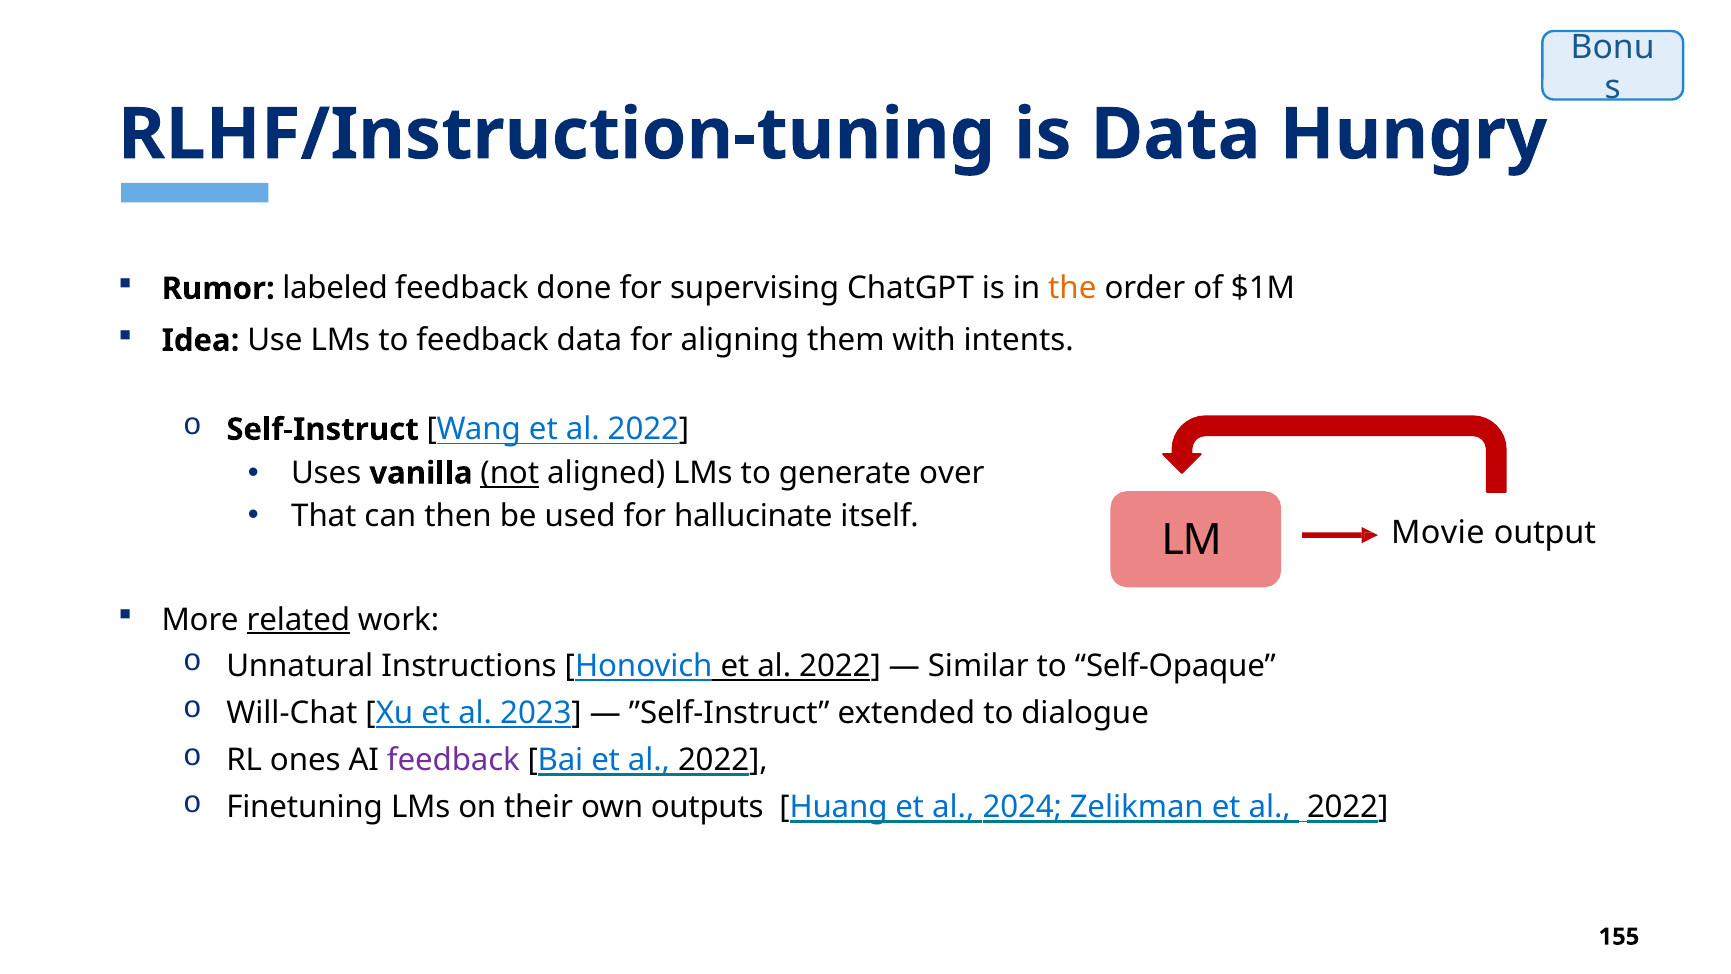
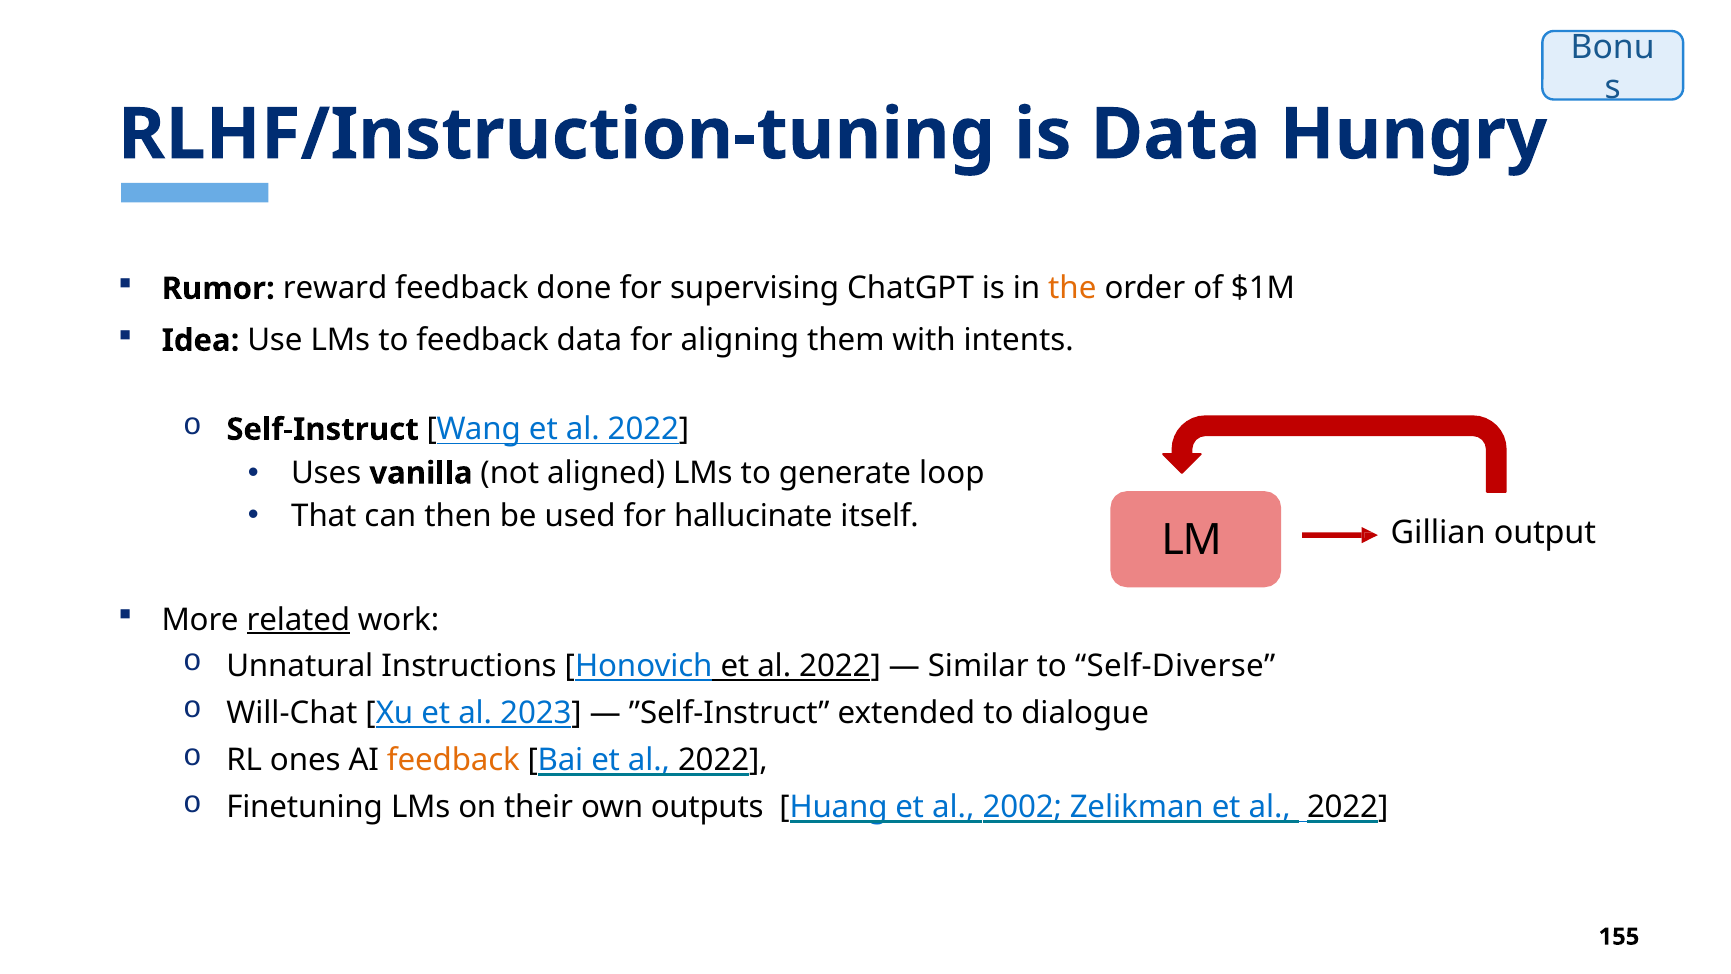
labeled: labeled -> reward (335, 289)
not underline: present -> none (510, 473)
over: over -> loop (952, 473)
Movie: Movie -> Gillian (1438, 533)
Self-Opaque: Self-Opaque -> Self-Diverse (1175, 666)
feedback colour: purple -> orange (453, 760)
2024: 2024 -> 2002 (1022, 807)
